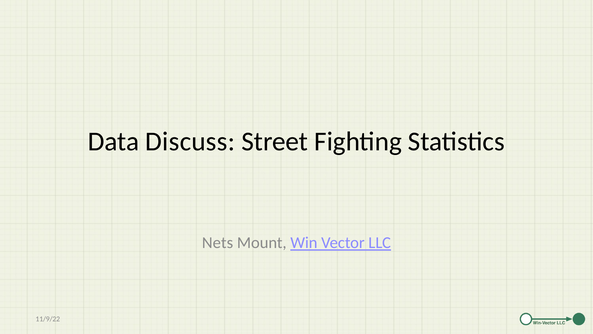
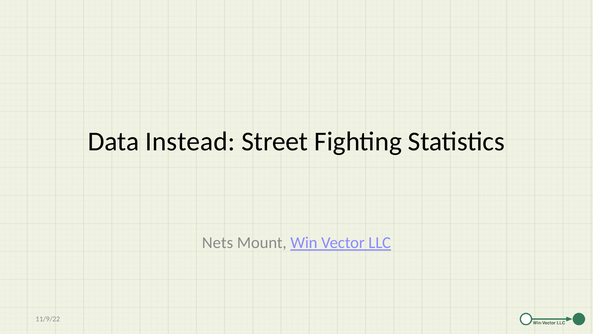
Discuss: Discuss -> Instead (190, 141)
